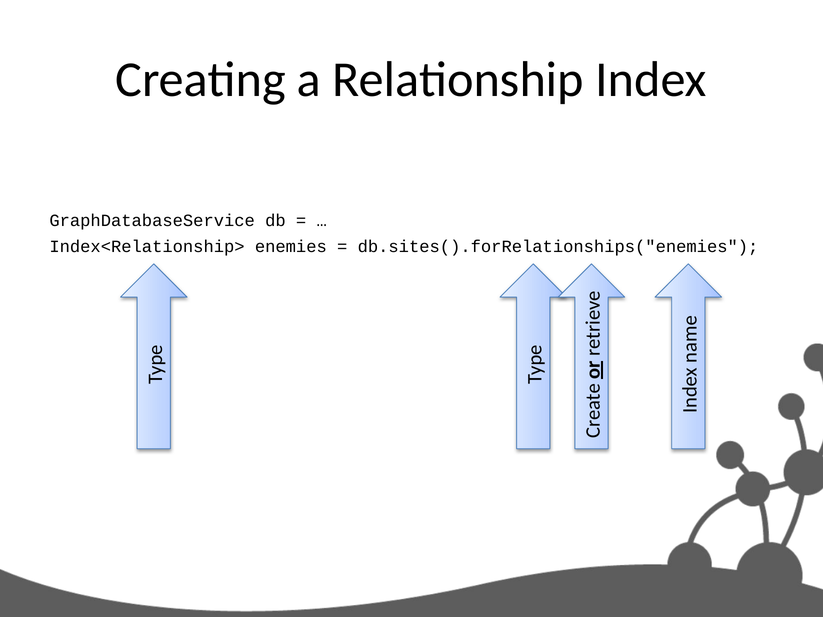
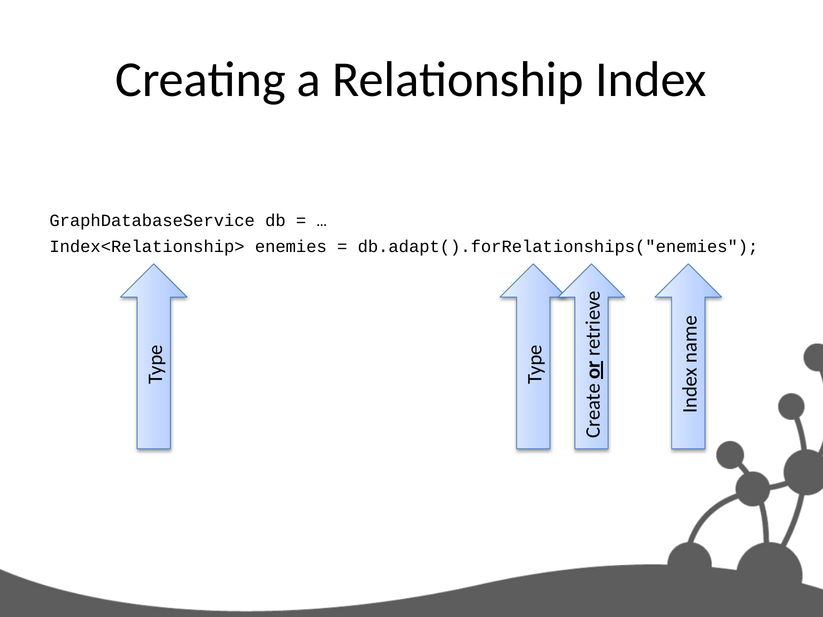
db.sites().forRelationships("enemies: db.sites().forRelationships("enemies -> db.adapt().forRelationships("enemies (558, 247)
